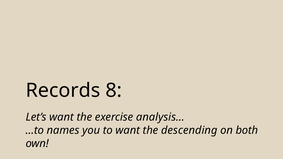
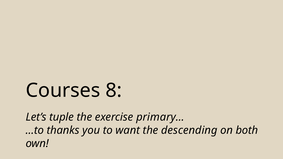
Records: Records -> Courses (63, 90)
Let’s want: want -> tuple (62, 117)
analysis…: analysis… -> primary… (160, 117)
names: names -> thanks (63, 130)
